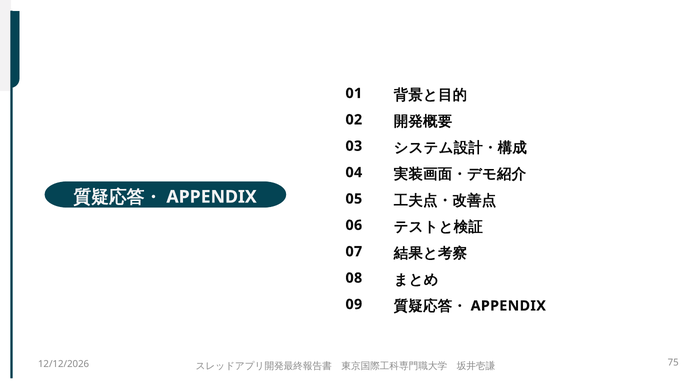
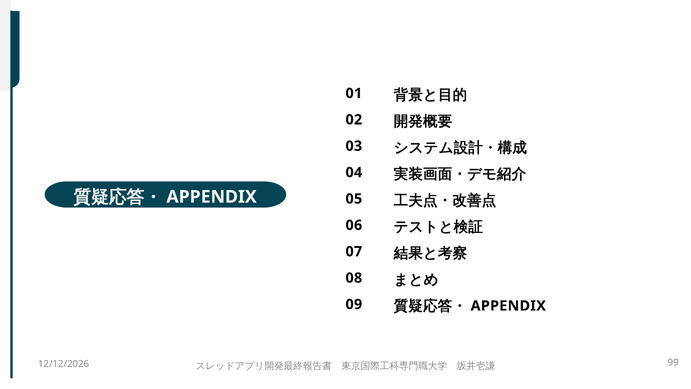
75: 75 -> 99 (673, 362)
